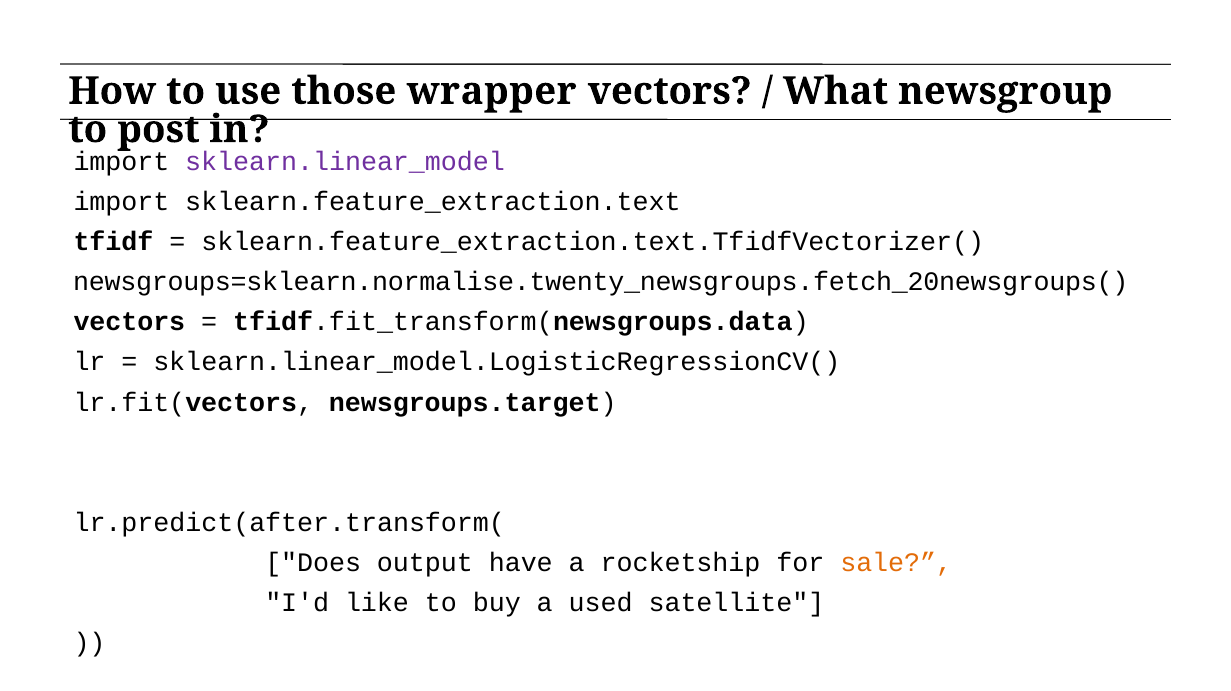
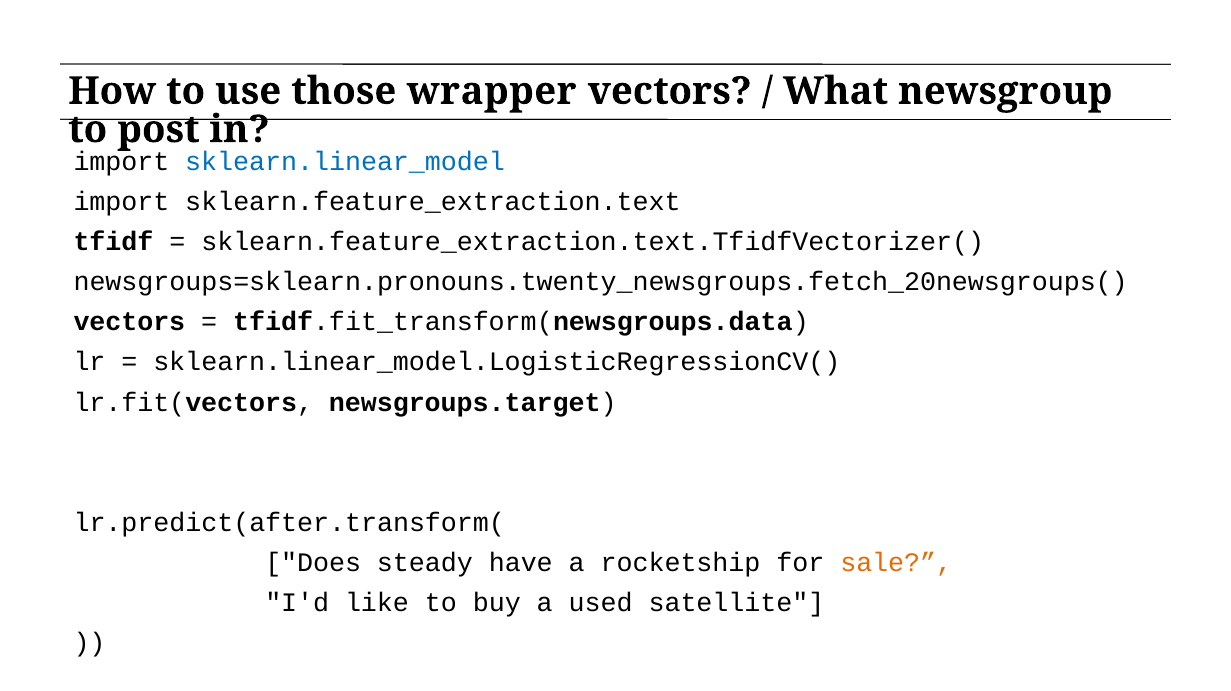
sklearn.linear_model colour: purple -> blue (345, 162)
newsgroups=sklearn.normalise.twenty_newsgroups.fetch_20newsgroups(: newsgroups=sklearn.normalise.twenty_newsgroups.fetch_20newsgroups( -> newsgroups=sklearn.pronouns.twenty_newsgroups.fetch_20newsgroups( (601, 282)
output: output -> steady (425, 563)
